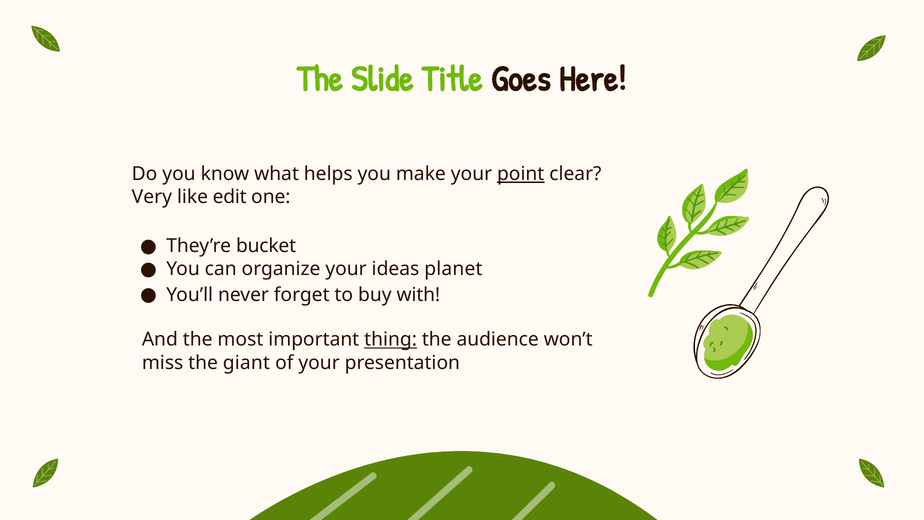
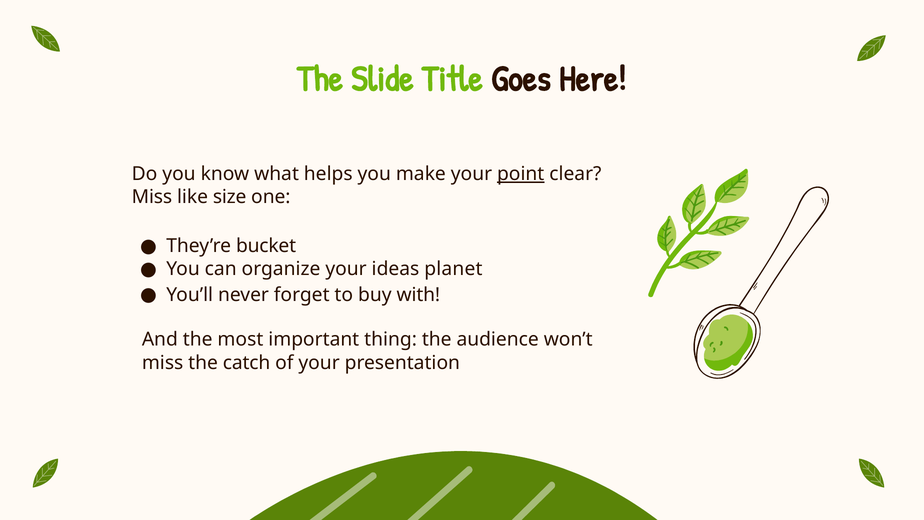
Very: Very -> Miss (152, 197)
edit: edit -> size (230, 197)
thing underline: present -> none (391, 339)
giant: giant -> catch (247, 363)
